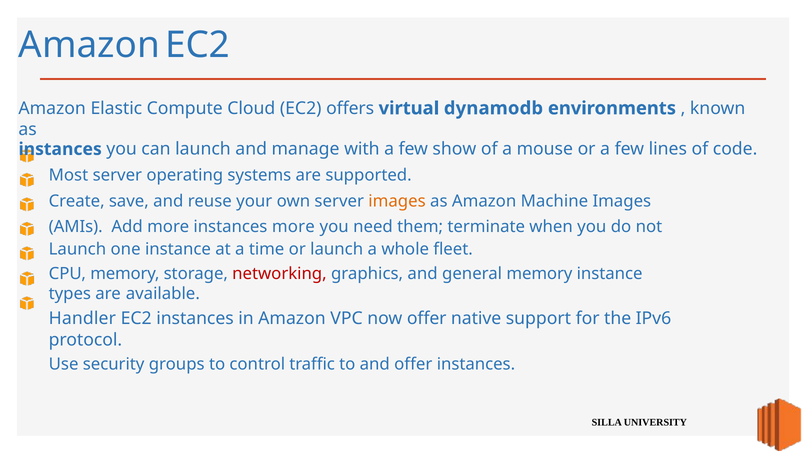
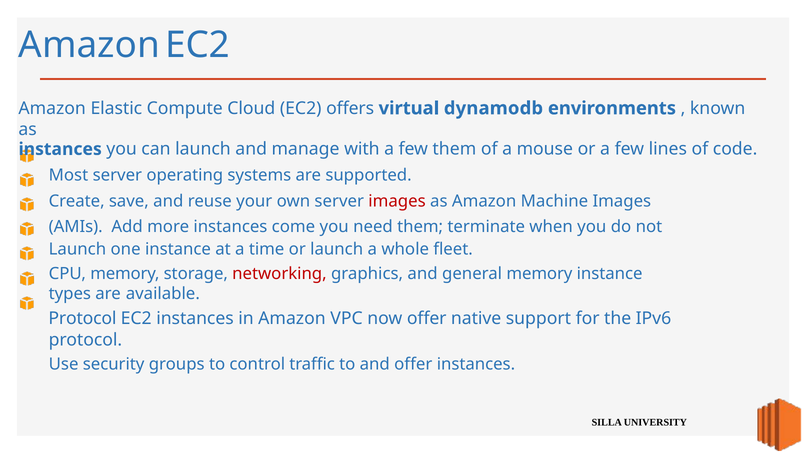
few show: show -> them (454, 149)
images colour: orange -> red (397, 202)
instances more: more -> come (293, 227)
Handler: Handler -> Protocol (82, 319)
